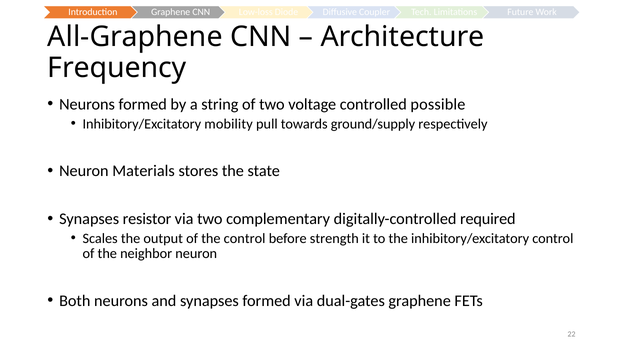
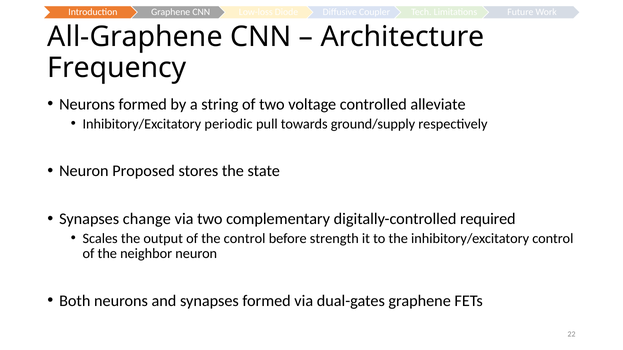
possible: possible -> alleviate (438, 104)
mobility: mobility -> periodic (229, 124)
Materials: Materials -> Proposed (144, 171)
resistor: resistor -> change (147, 219)
